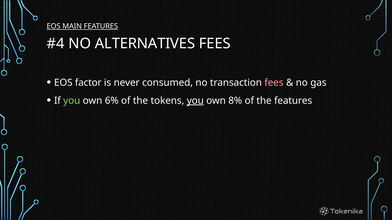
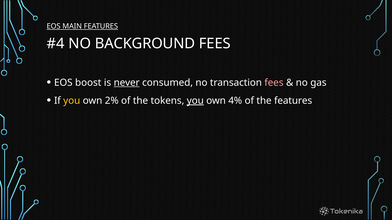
ALTERNATIVES: ALTERNATIVES -> BACKGROUND (145, 44)
factor: factor -> boost (88, 83)
never underline: none -> present (127, 83)
you colour: light green -> yellow (72, 101)
6%: 6% -> 2% (112, 101)
8%: 8% -> 4% (235, 101)
